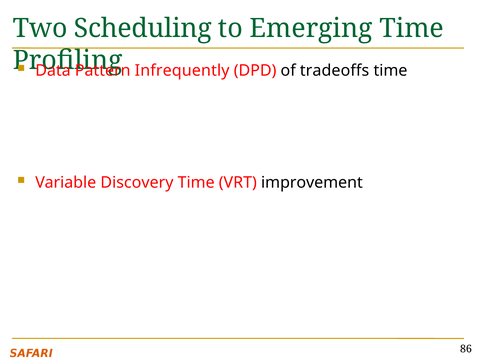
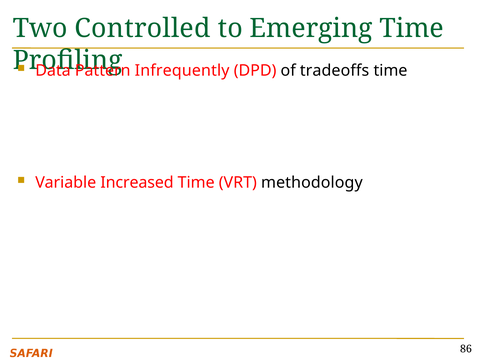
Scheduling: Scheduling -> Controlled (143, 28)
Discovery: Discovery -> Increased (137, 183)
improvement: improvement -> methodology (312, 183)
